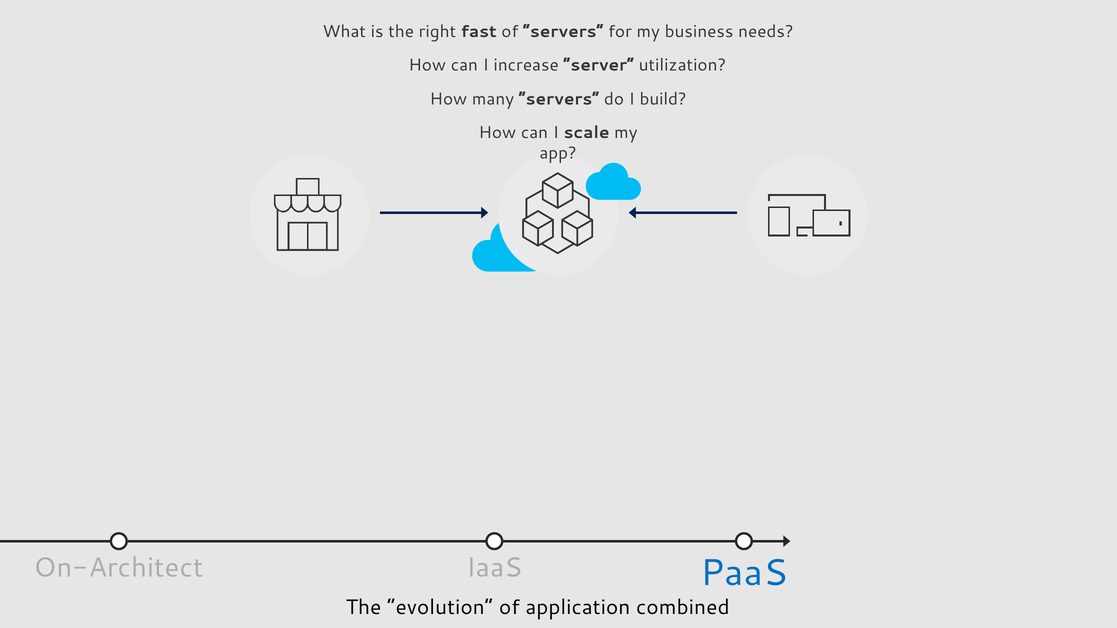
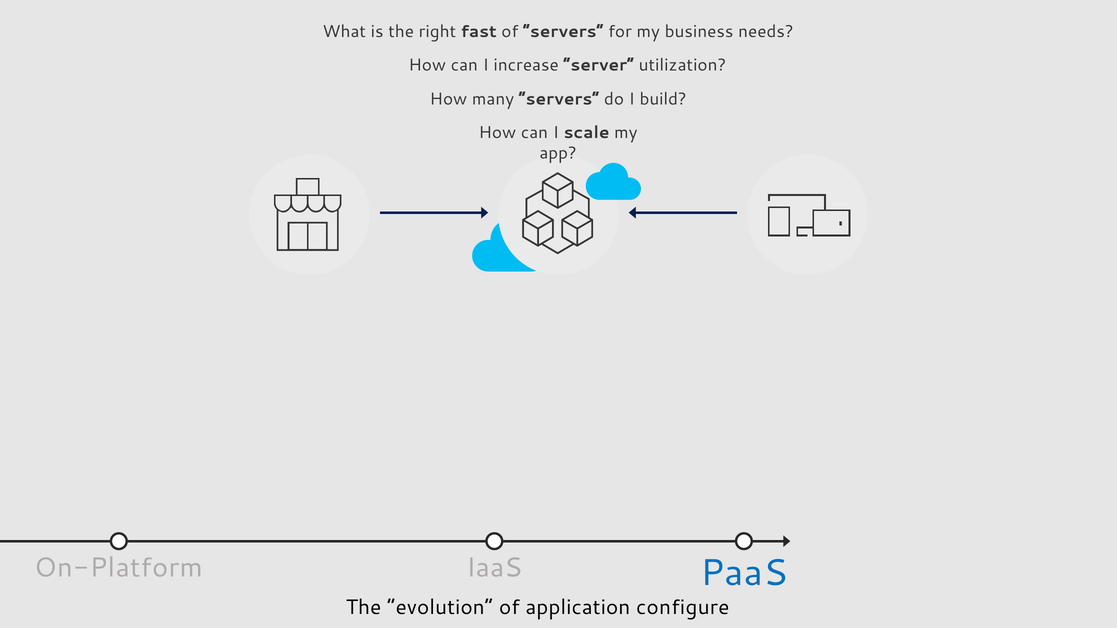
On-Architect: On-Architect -> On-Platform (119, 568)
combined: combined -> configure (683, 608)
